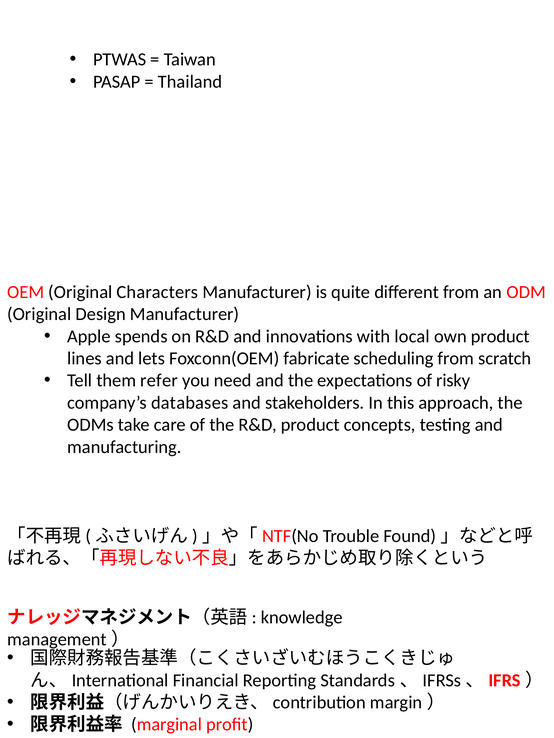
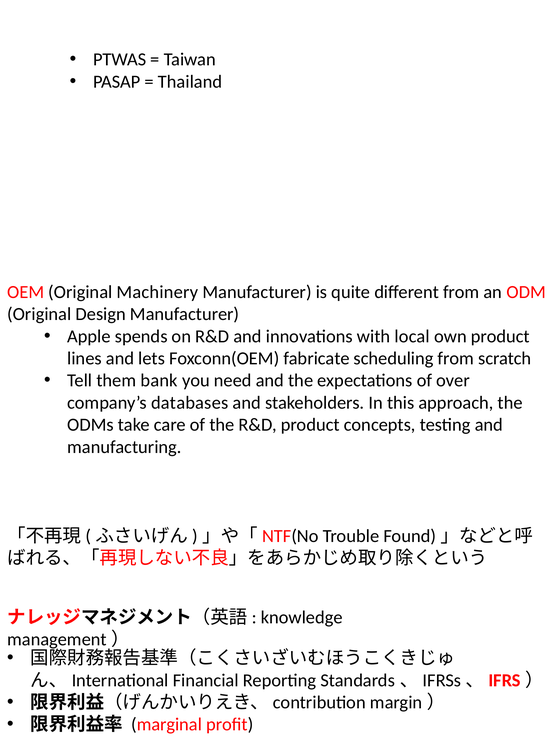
Characters: Characters -> Machinery (157, 292)
refer: refer -> bank (159, 381)
risky: risky -> over (453, 381)
